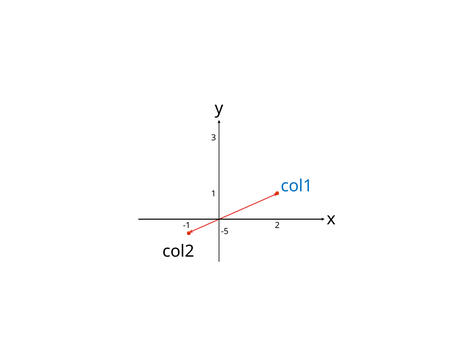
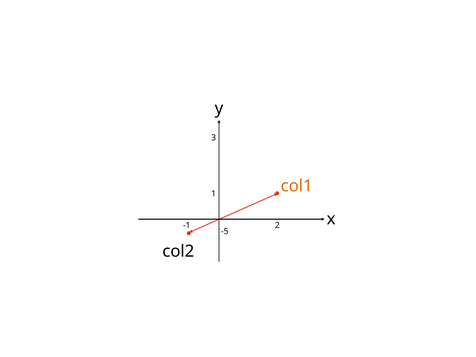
col1 colour: blue -> orange (297, 186)
